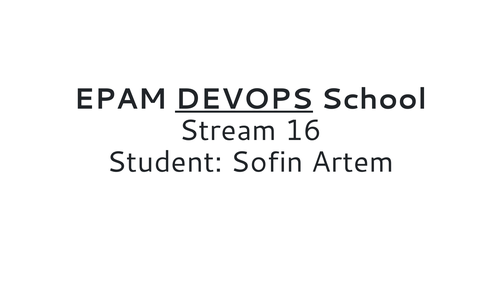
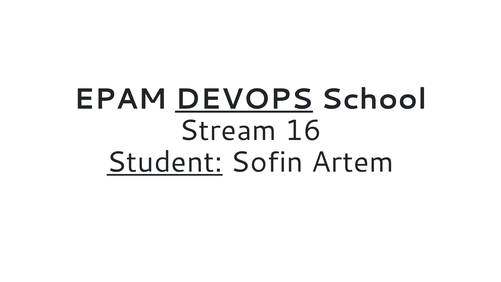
Student underline: none -> present (165, 162)
